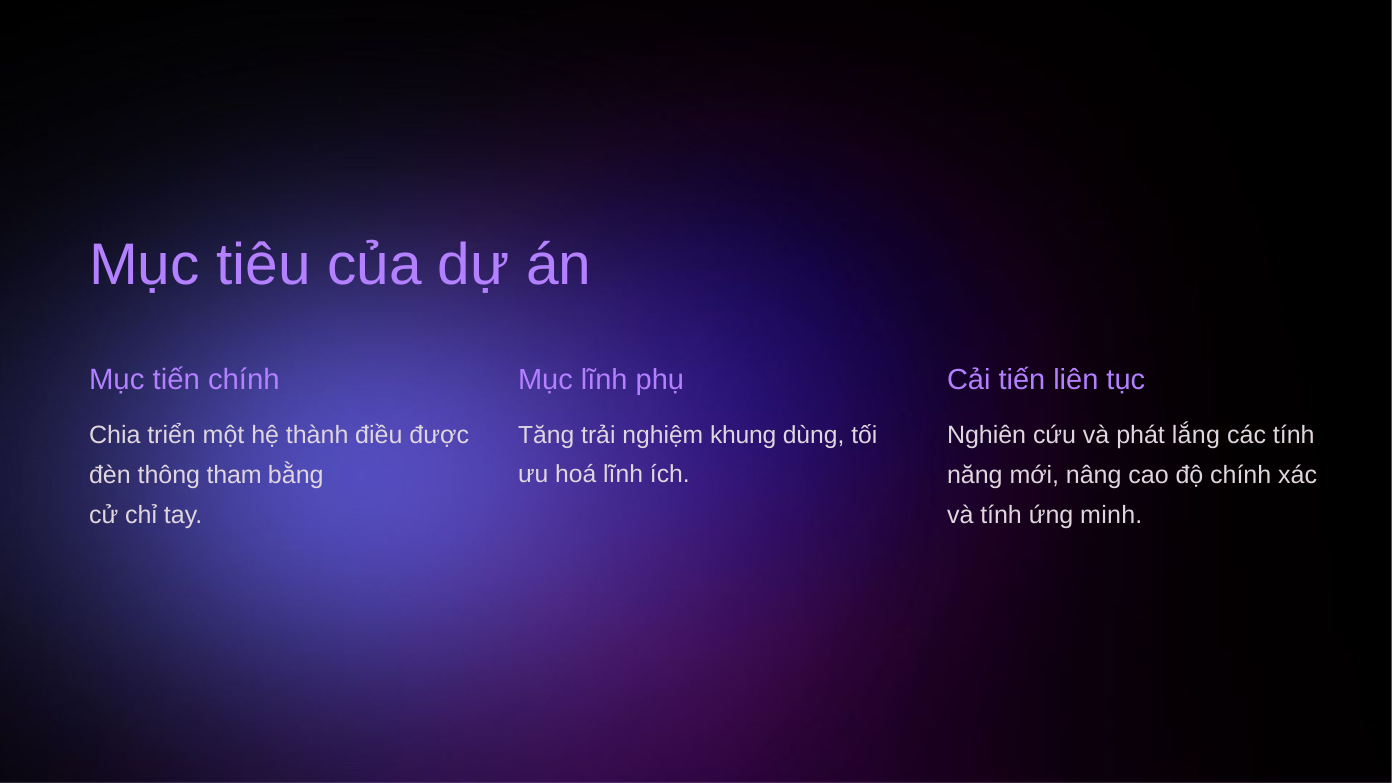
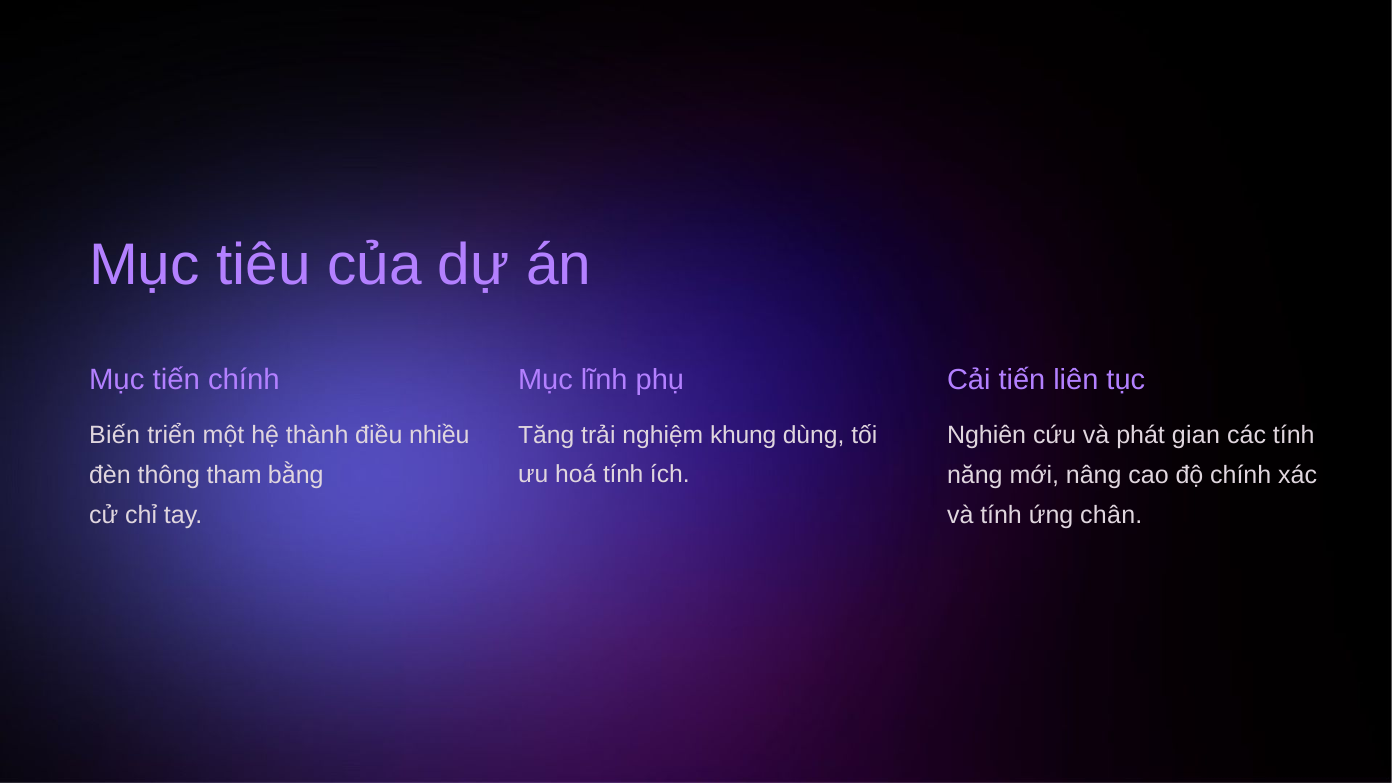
Chia: Chia -> Biến (115, 435)
được: được -> nhiều (439, 435)
lắng: lắng -> gian (1196, 435)
hoá lĩnh: lĩnh -> tính (623, 475)
minh: minh -> chân (1111, 515)
